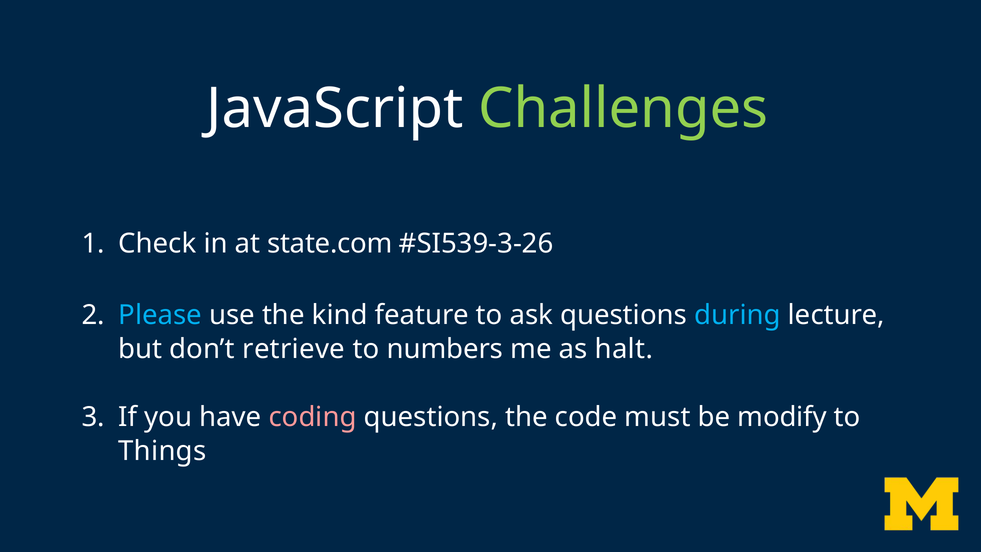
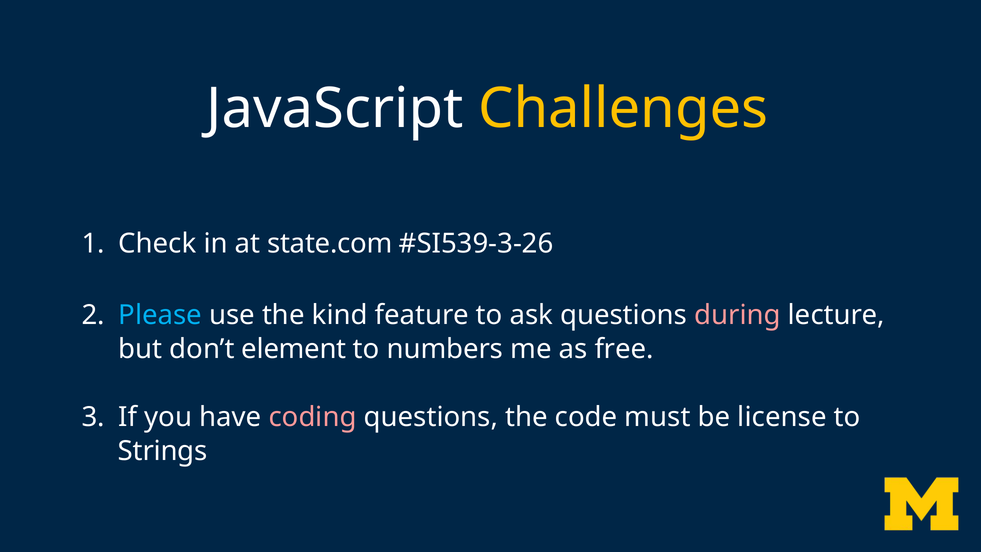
Challenges colour: light green -> yellow (623, 109)
during colour: light blue -> pink (737, 315)
retrieve: retrieve -> element (294, 349)
halt: halt -> free (624, 349)
modify: modify -> license (782, 417)
Things: Things -> Strings (163, 451)
